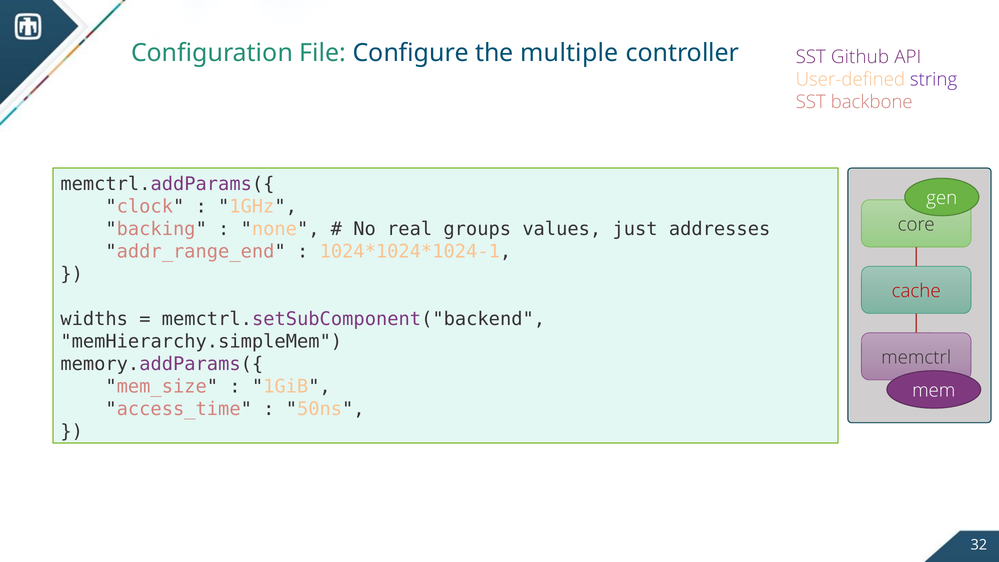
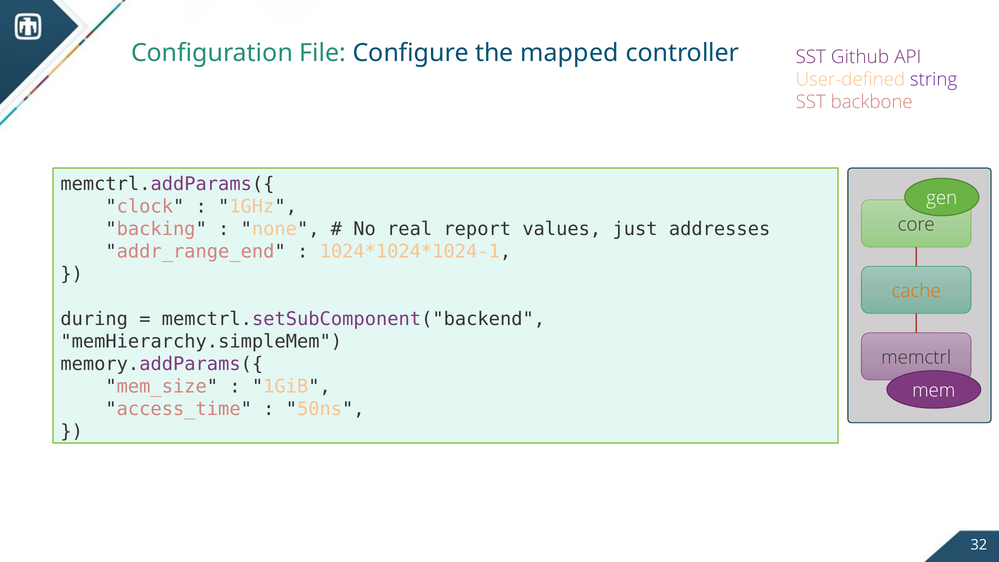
multiple: multiple -> mapped (569, 53)
groups: groups -> report (477, 229)
cache colour: red -> orange (916, 291)
widths: widths -> during (94, 319)
